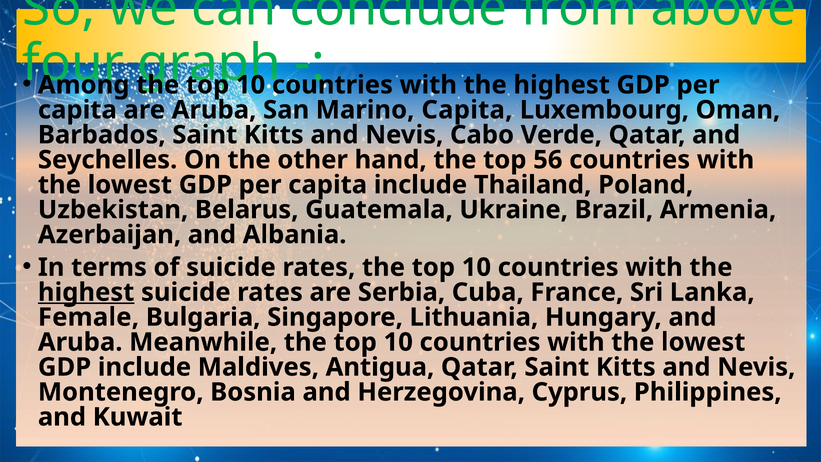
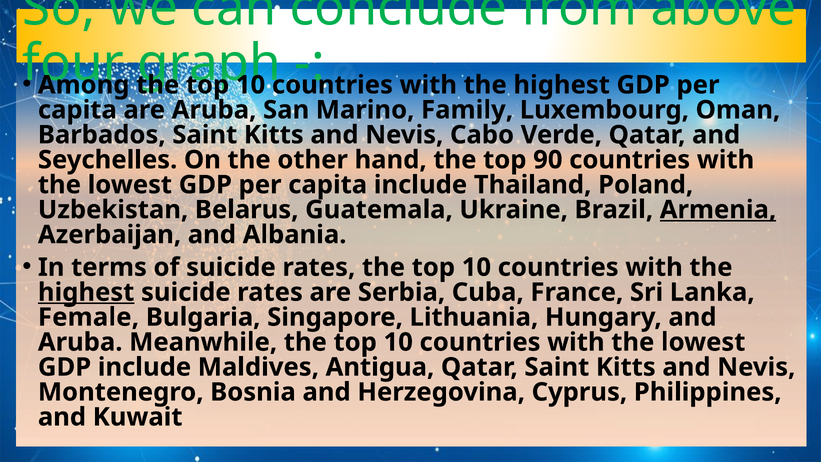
Marino Capita: Capita -> Family (467, 110)
56: 56 -> 90 (548, 160)
Armenia underline: none -> present (718, 210)
